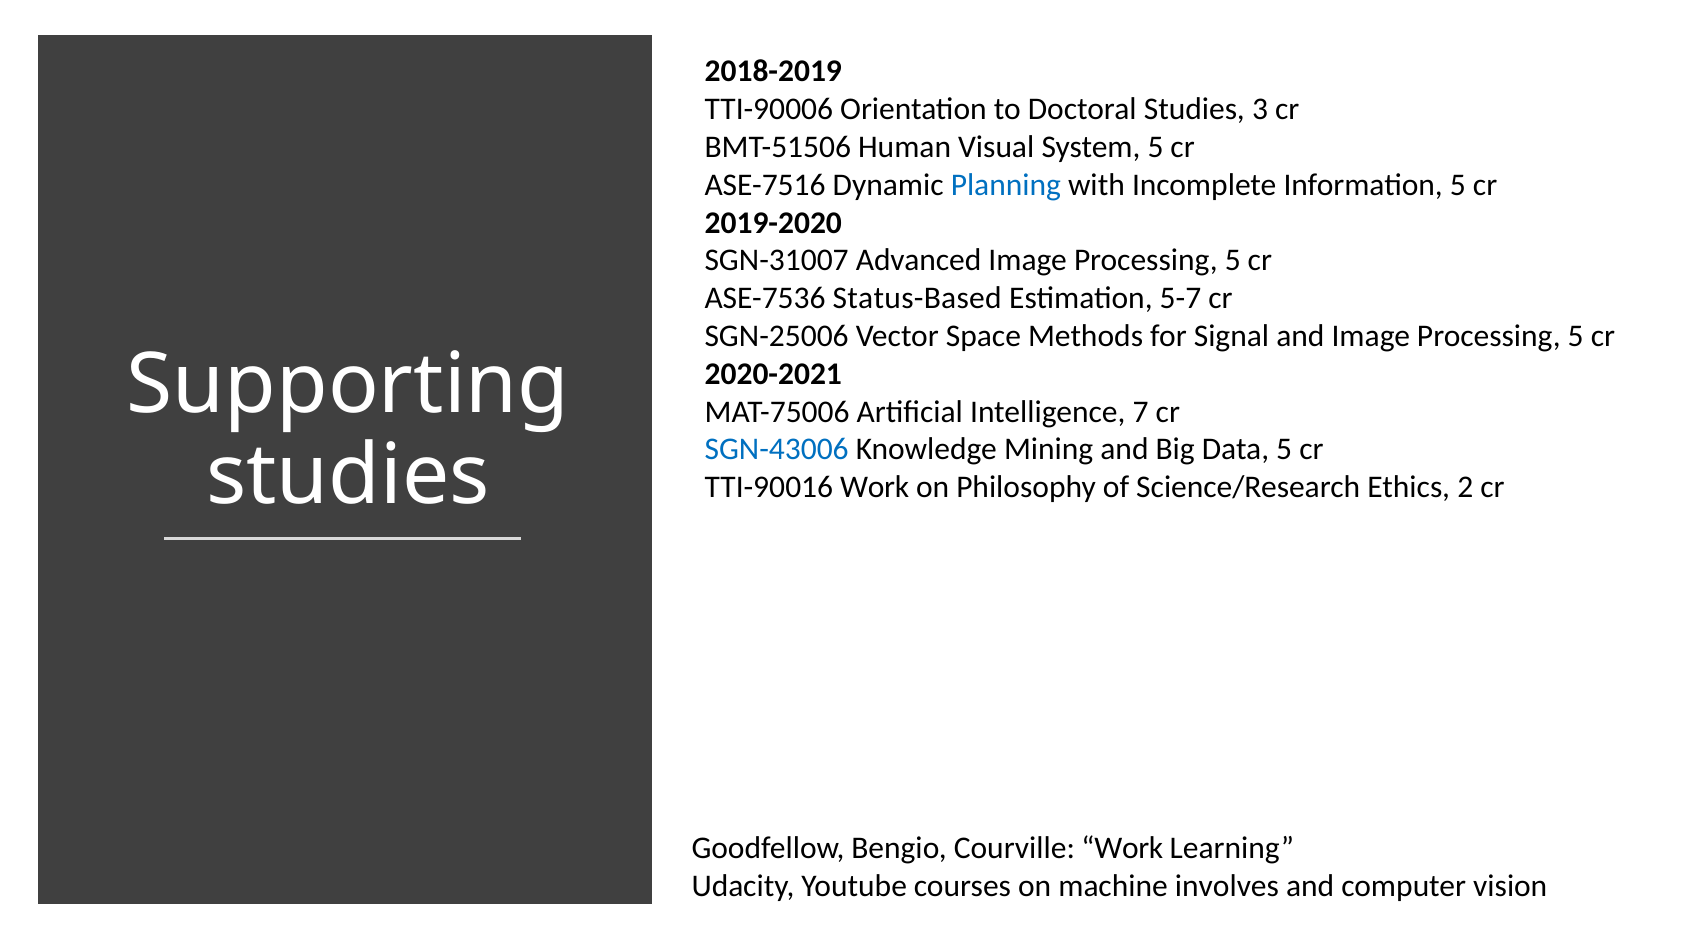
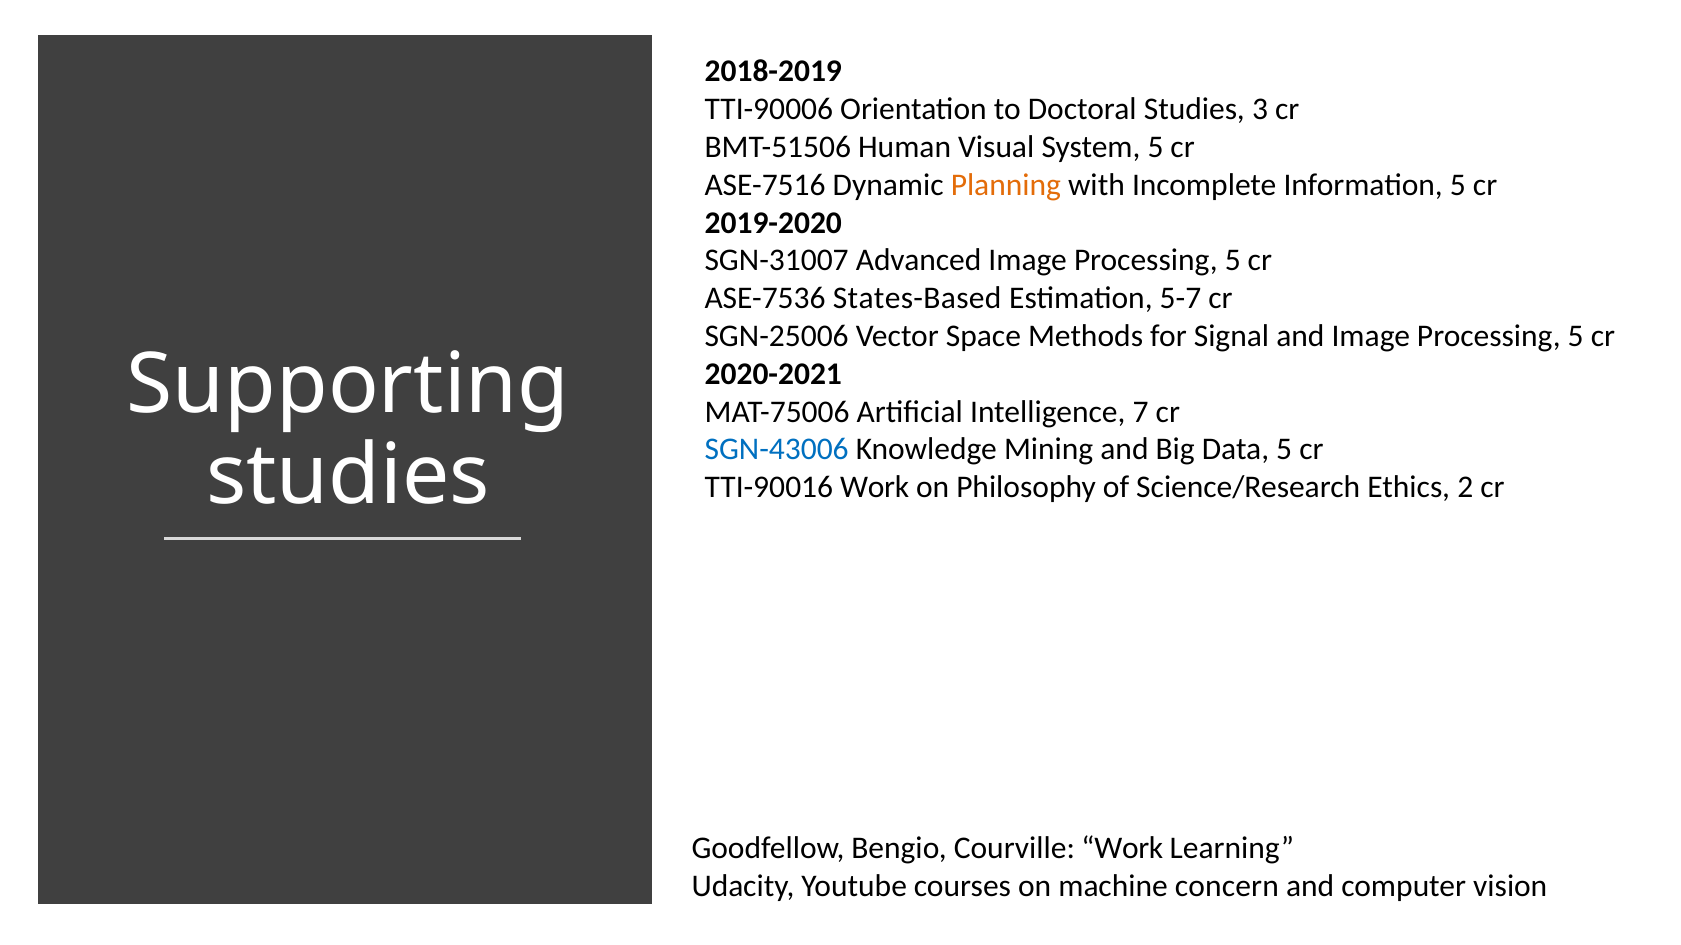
Planning colour: blue -> orange (1006, 185)
Status-Based: Status-Based -> States-Based (917, 298)
involves: involves -> concern (1227, 886)
